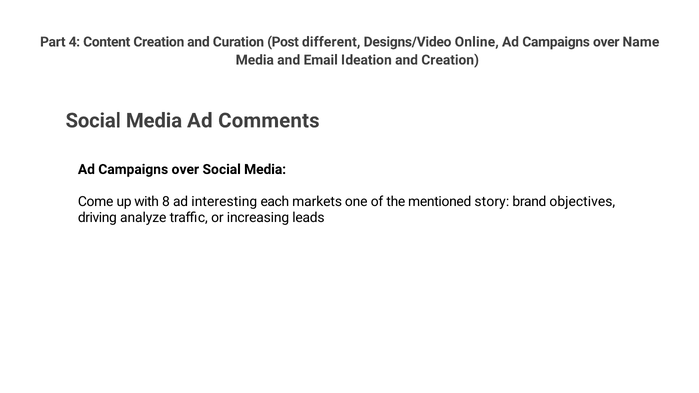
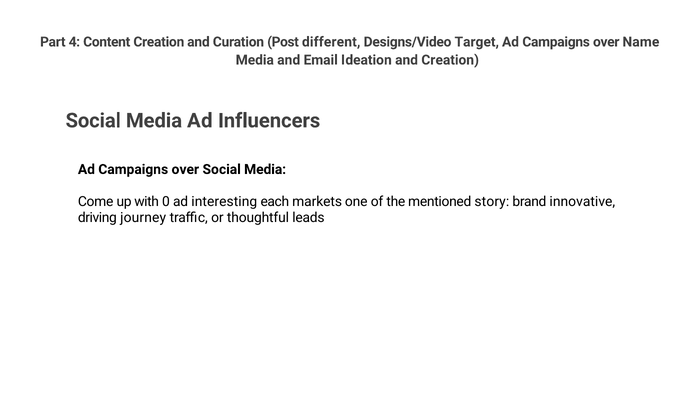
Online: Online -> Target (477, 42)
Comments: Comments -> Influencers (269, 121)
8: 8 -> 0 (166, 202)
objectives: objectives -> innovative (582, 202)
analyze: analyze -> journey (143, 218)
increasing: increasing -> thoughtful (258, 218)
